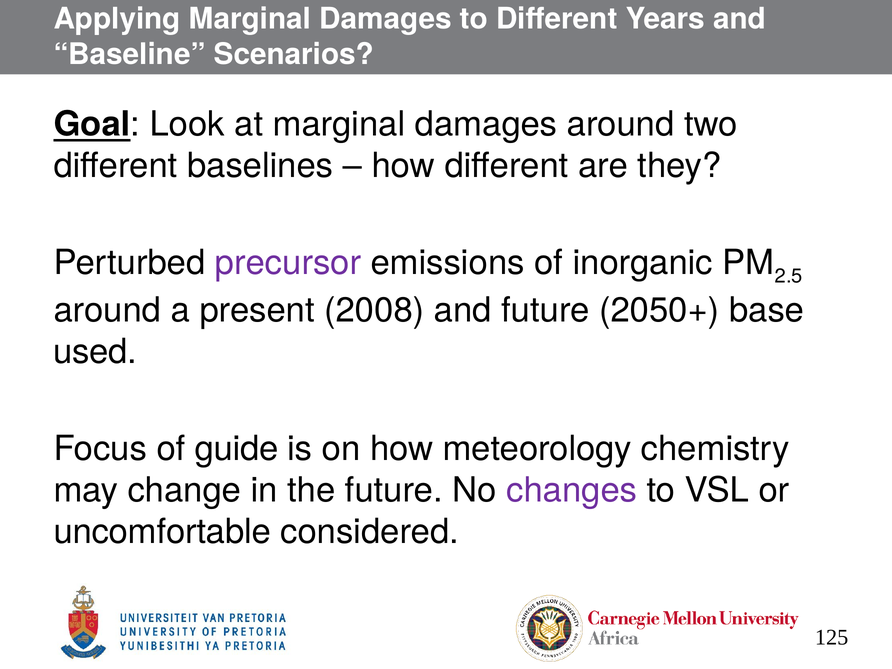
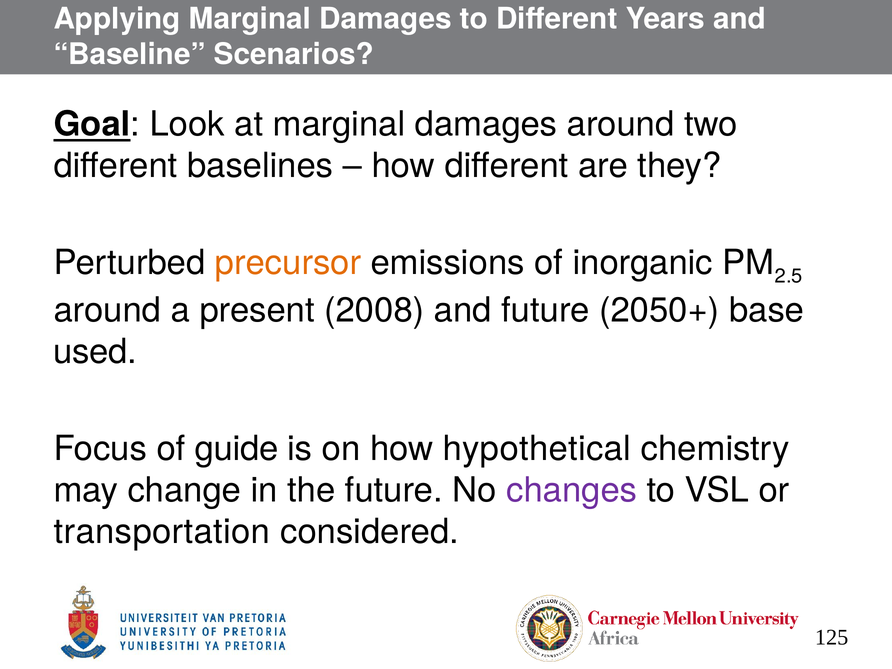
precursor colour: purple -> orange (288, 263)
meteorology: meteorology -> hypothetical (537, 449)
uncomfortable: uncomfortable -> transportation (162, 532)
